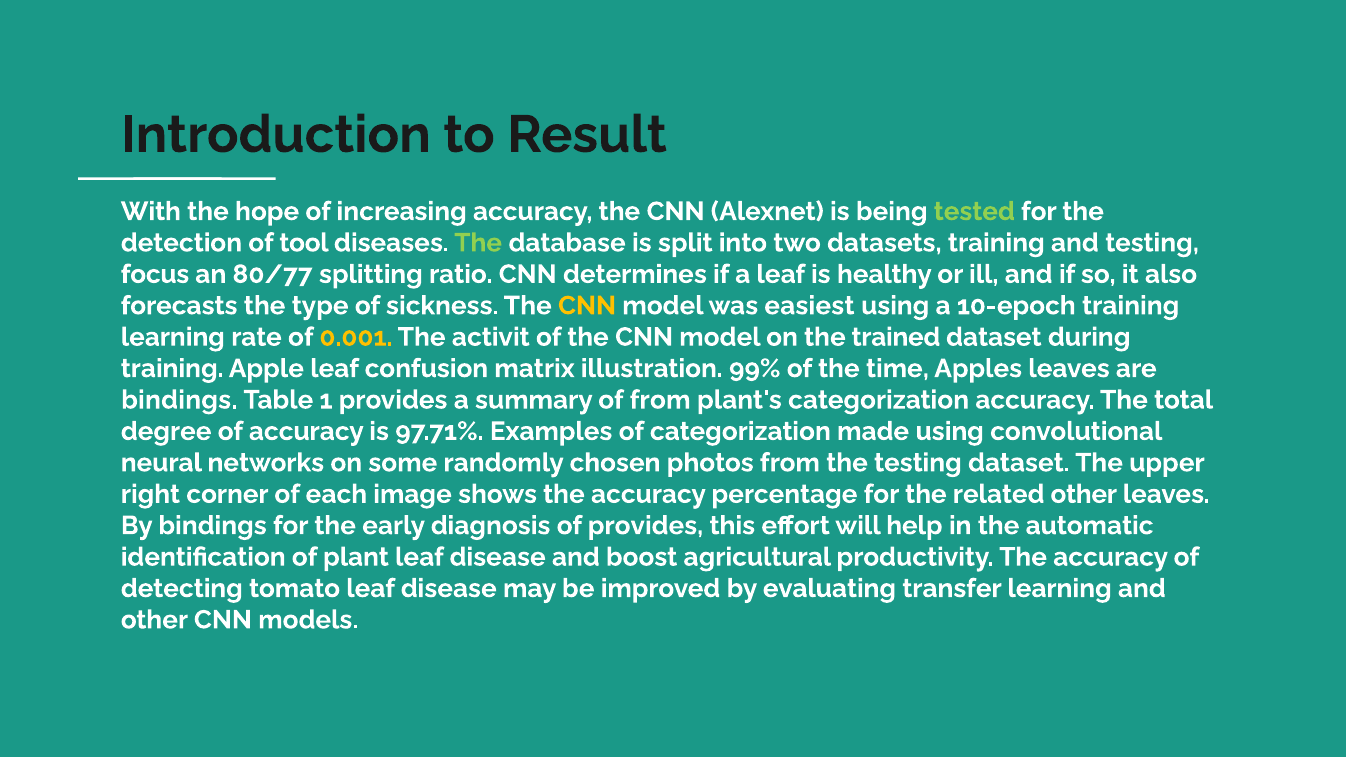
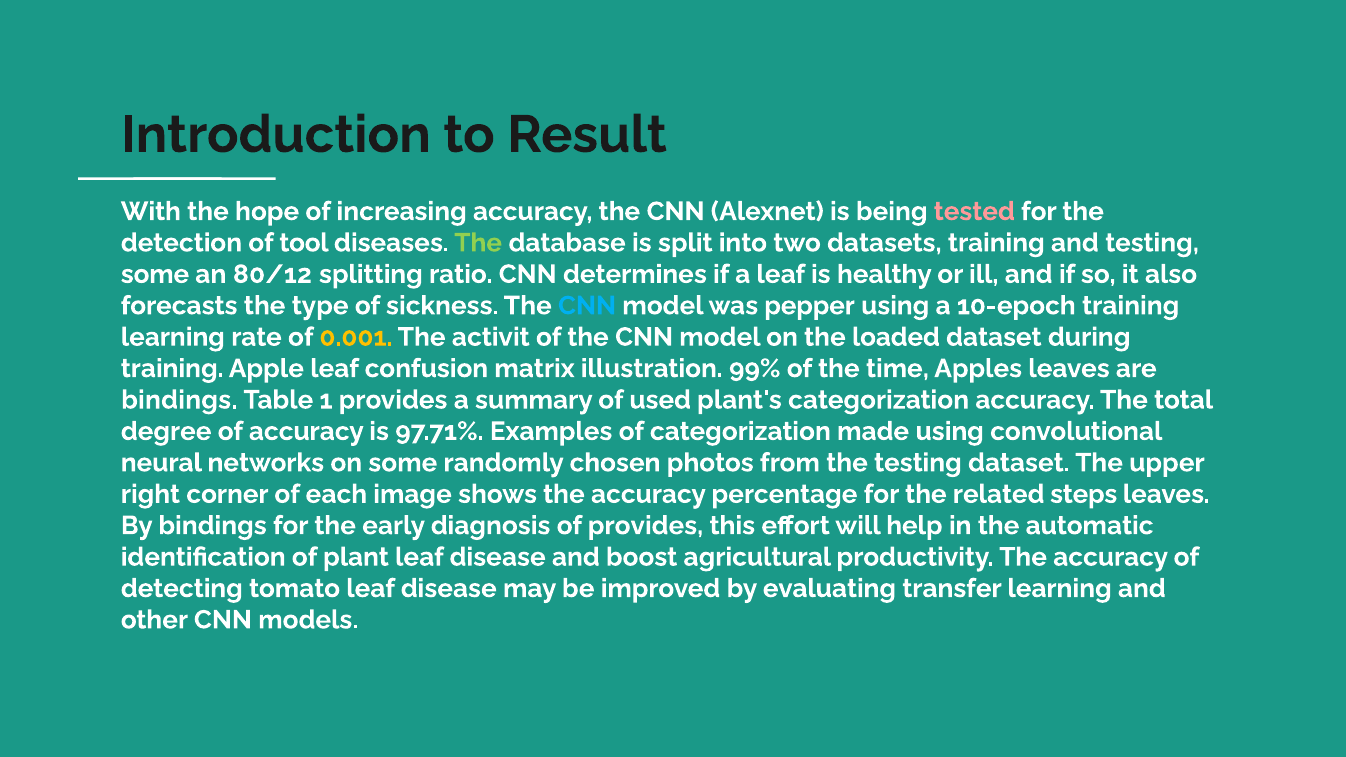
tested colour: light green -> pink (974, 211)
focus: focus -> some (155, 274)
80/77: 80/77 -> 80/12 (272, 274)
CNN colour: yellow -> light blue (587, 306)
easiest: easiest -> pepper (810, 306)
trained: trained -> loaded (896, 337)
of from: from -> used (660, 400)
related other: other -> steps (1084, 494)
